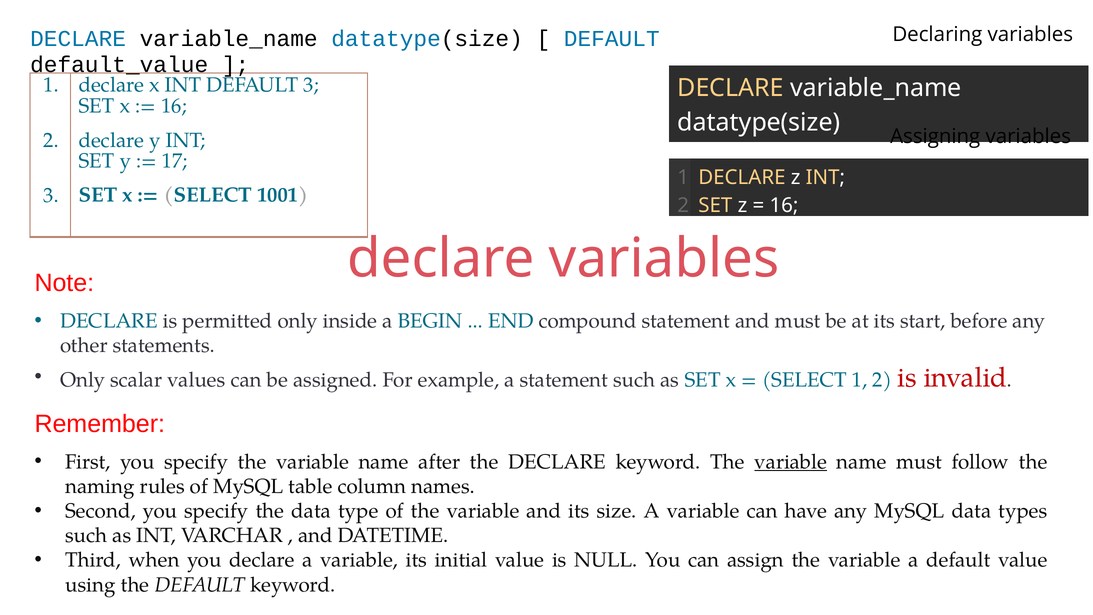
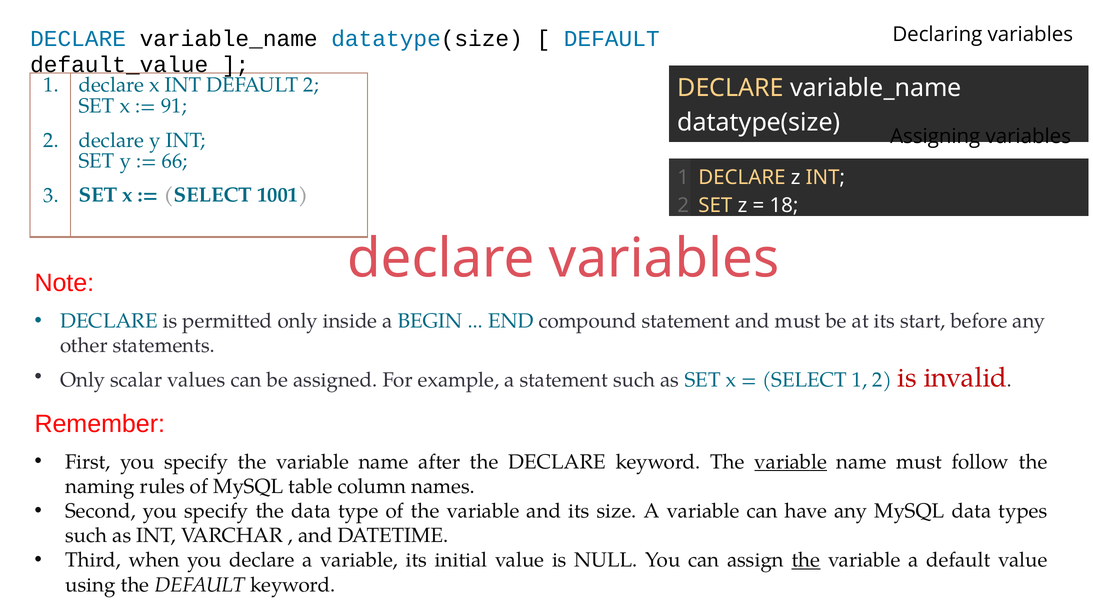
DEFAULT 3: 3 -> 2 (311, 85)
16: 16 -> 91 (174, 106)
17: 17 -> 66 (175, 161)
16: 16 -> 18 (784, 205)
the underline: none -> present (806, 560)
